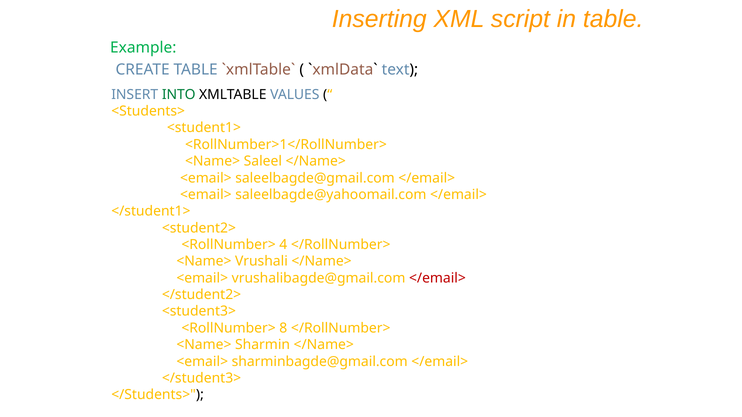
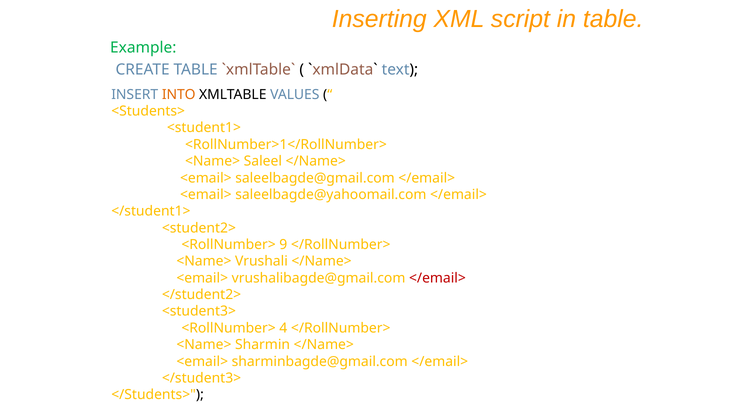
INTO colour: green -> orange (179, 95)
4: 4 -> 9 (283, 245)
8: 8 -> 4 (283, 328)
